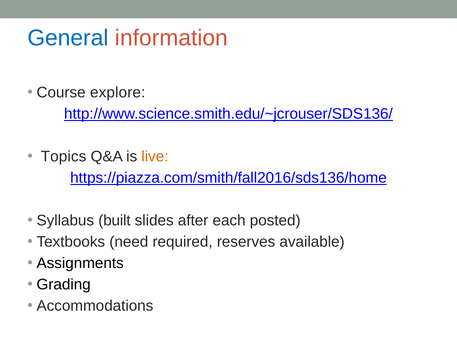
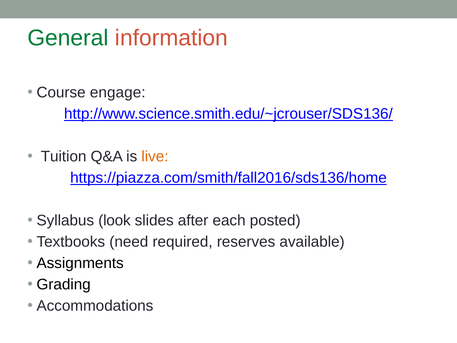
General colour: blue -> green (68, 38)
explore: explore -> engage (118, 92)
Topics: Topics -> Tuition (64, 156)
built: built -> look (114, 220)
